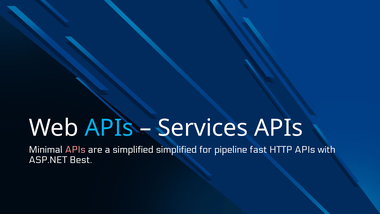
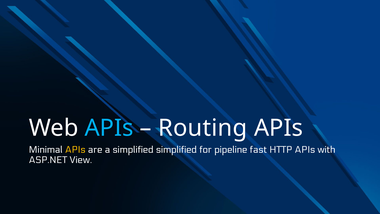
Services: Services -> Routing (203, 128)
APIs colour: pink -> yellow (75, 150)
Best: Best -> View (81, 160)
